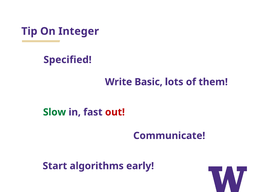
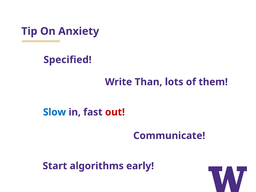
Integer: Integer -> Anxiety (79, 31)
Basic: Basic -> Than (148, 82)
Slow colour: green -> blue (55, 112)
